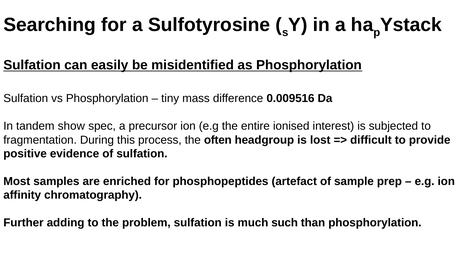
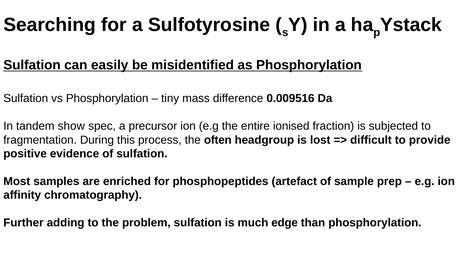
interest: interest -> fraction (333, 126)
such: such -> edge (285, 223)
